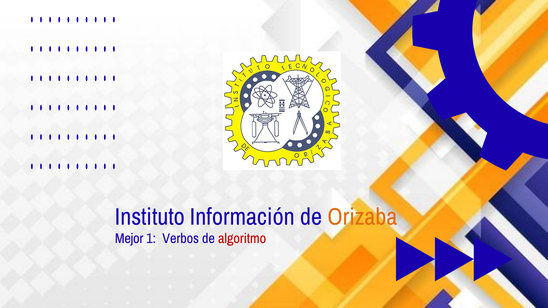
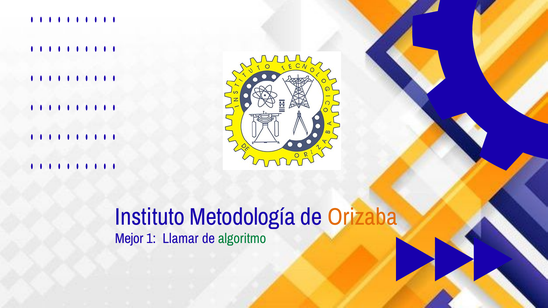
Información: Información -> Metodología (243, 217)
Verbos: Verbos -> Llamar (181, 239)
algoritmo colour: red -> green (242, 239)
